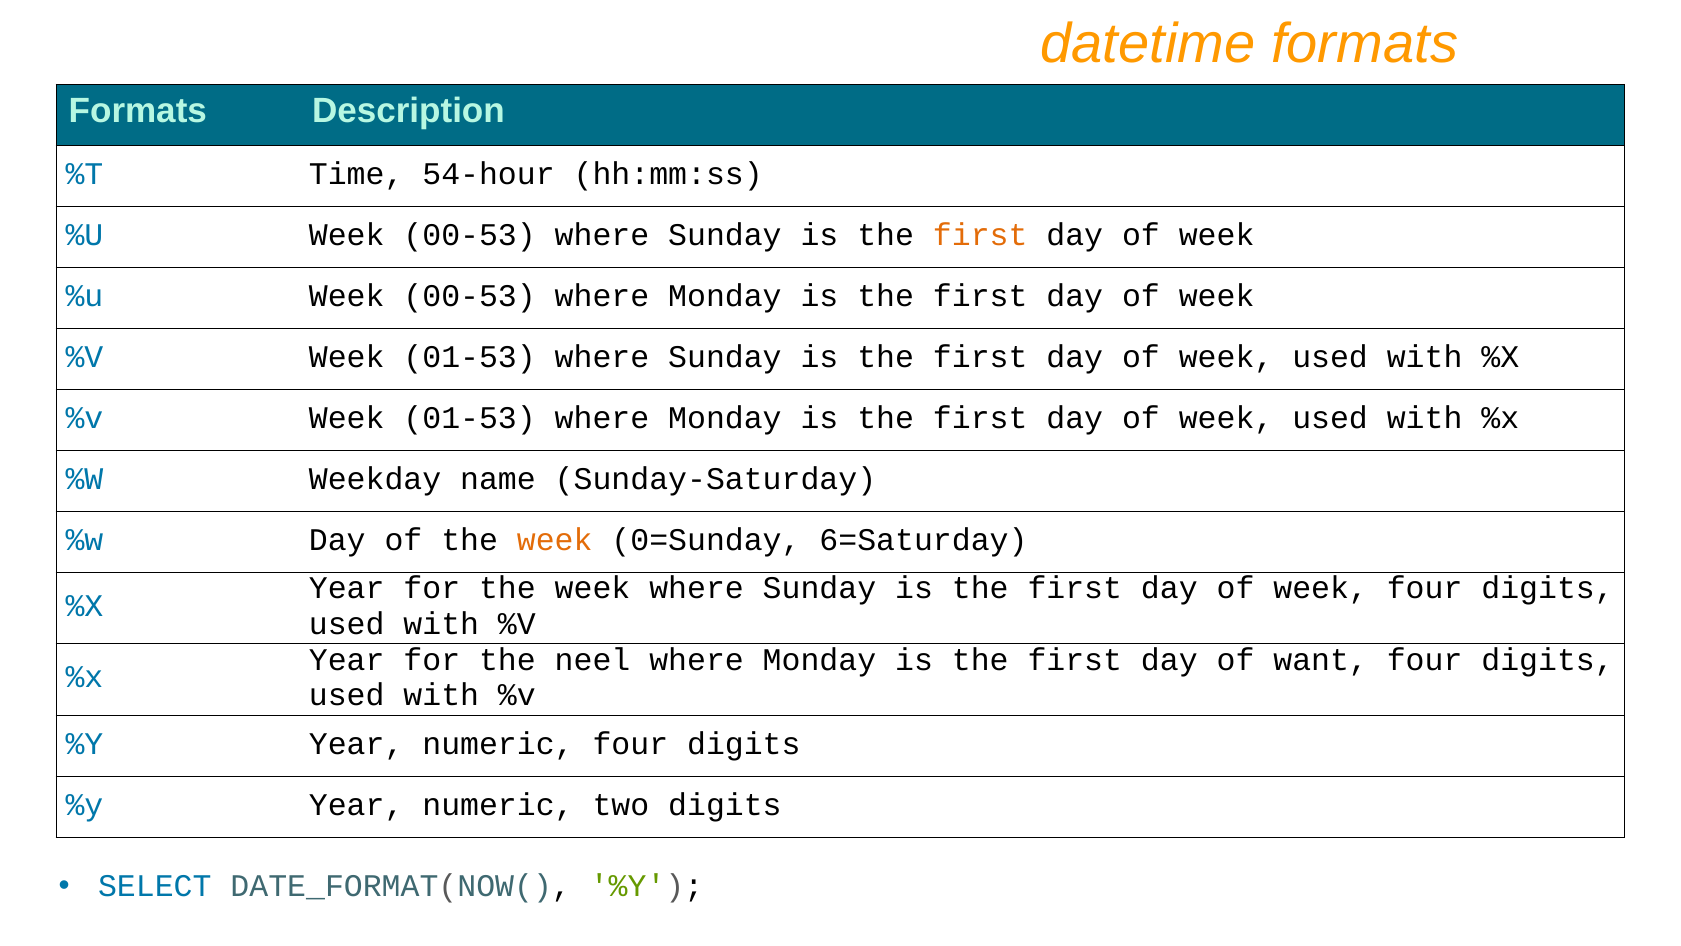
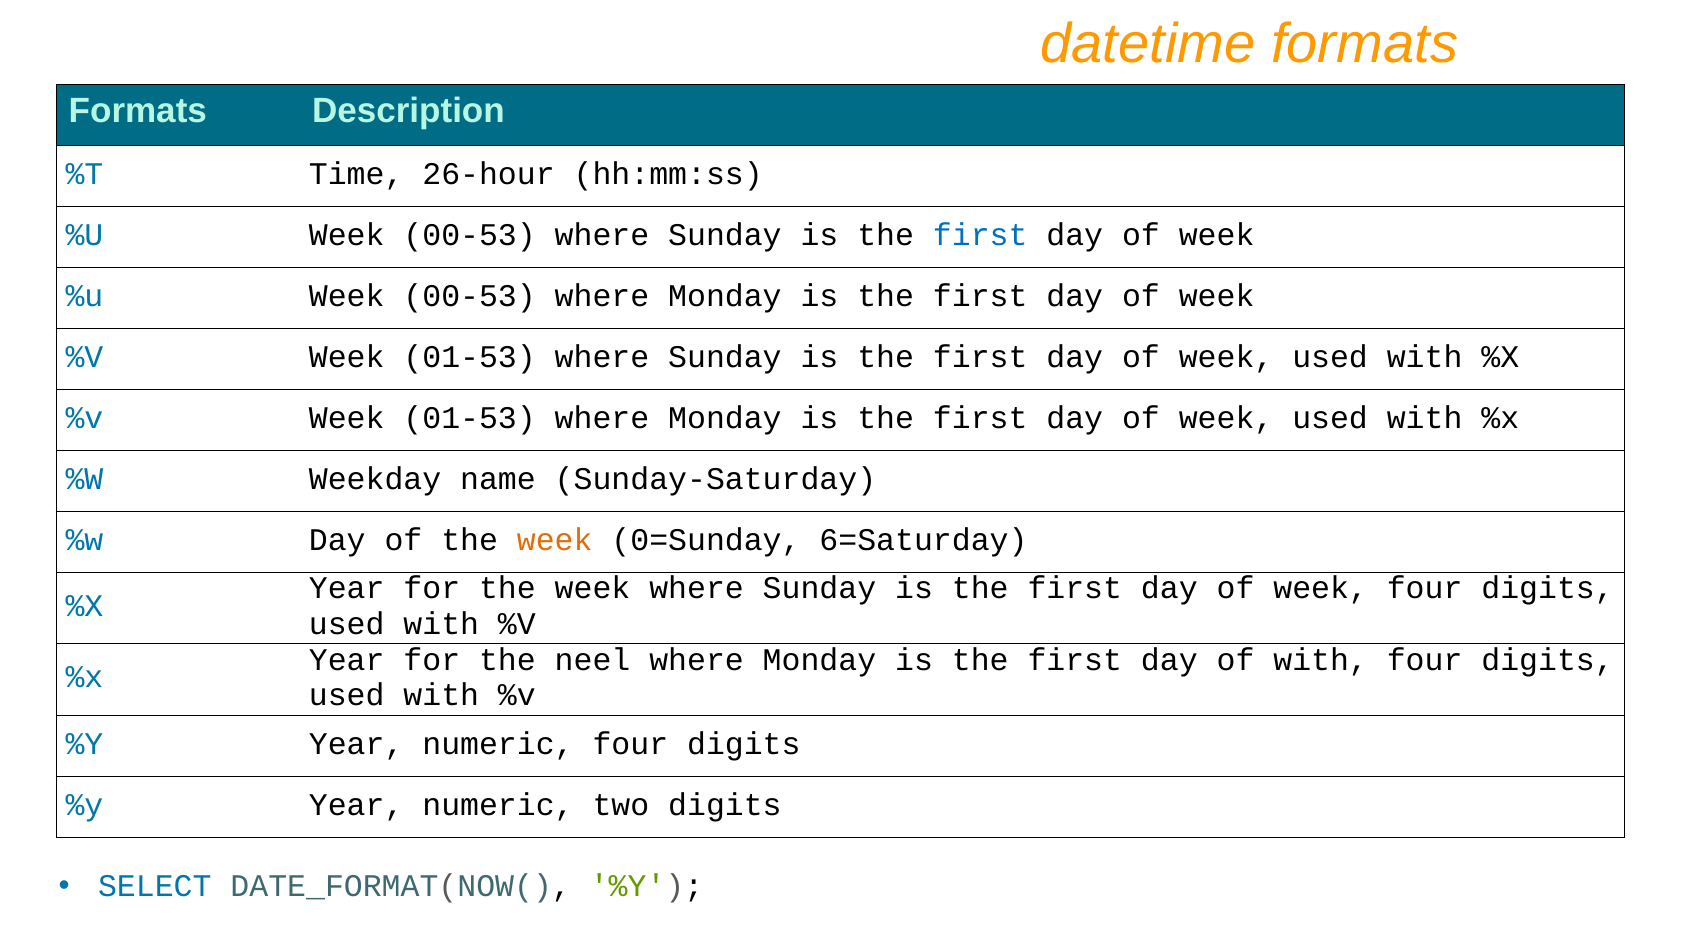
54-hour: 54-hour -> 26-hour (489, 174)
first colour: orange -> blue (980, 235)
of want: want -> with (1321, 659)
